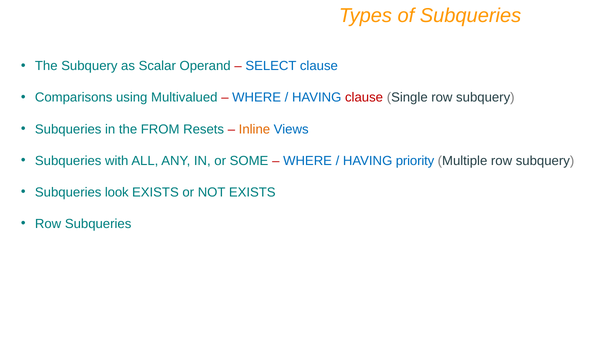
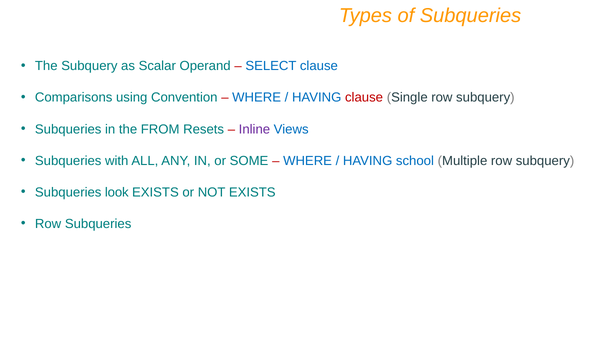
Multivalued: Multivalued -> Convention (184, 98)
Inline colour: orange -> purple (254, 129)
priority: priority -> school (415, 161)
